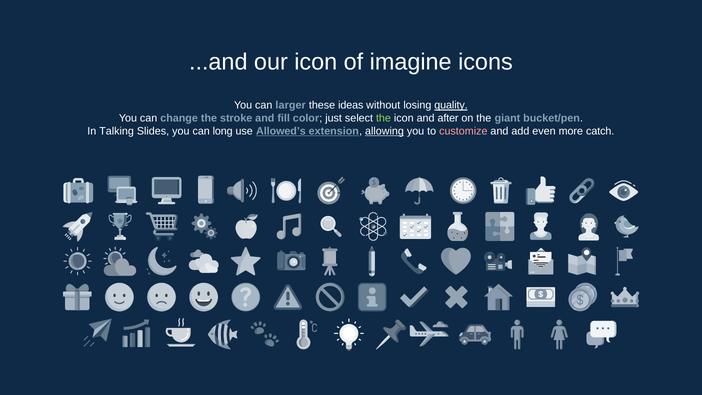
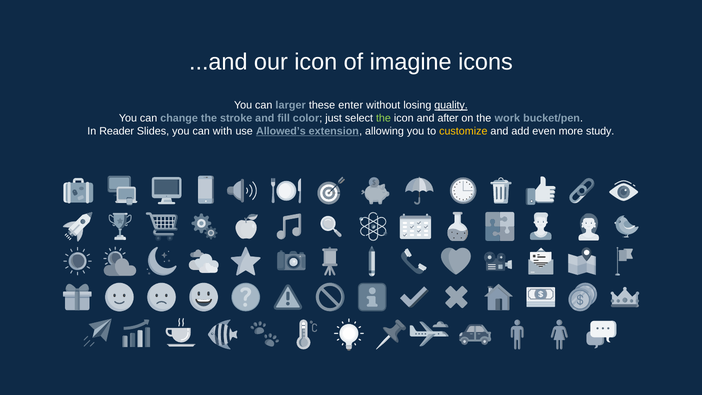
ideas: ideas -> enter (351, 105)
giant: giant -> work (507, 118)
Talking: Talking -> Reader (117, 131)
long: long -> with (223, 131)
allowing underline: present -> none (384, 131)
customize colour: pink -> yellow (463, 131)
catch: catch -> study (600, 131)
